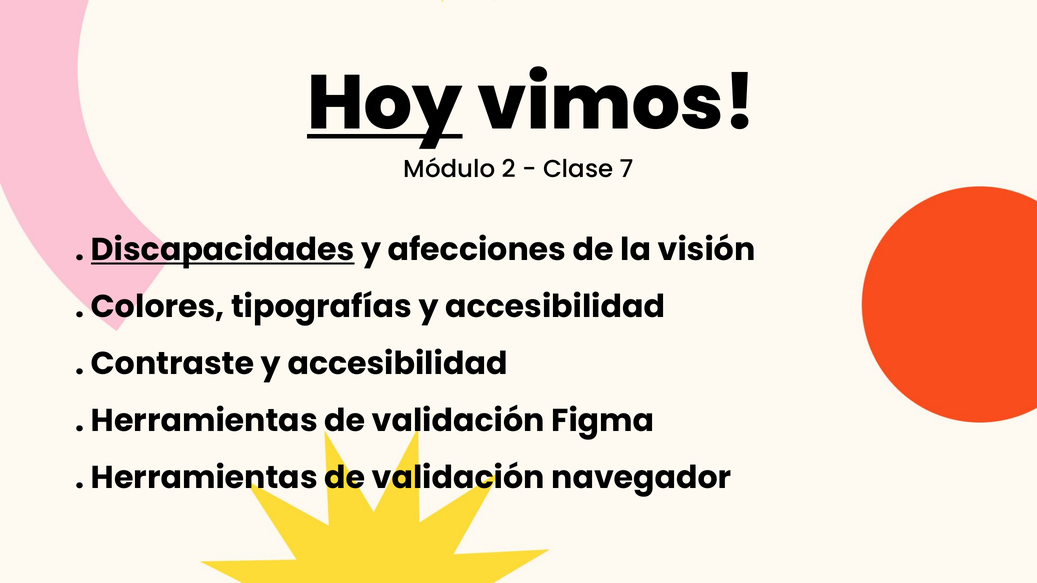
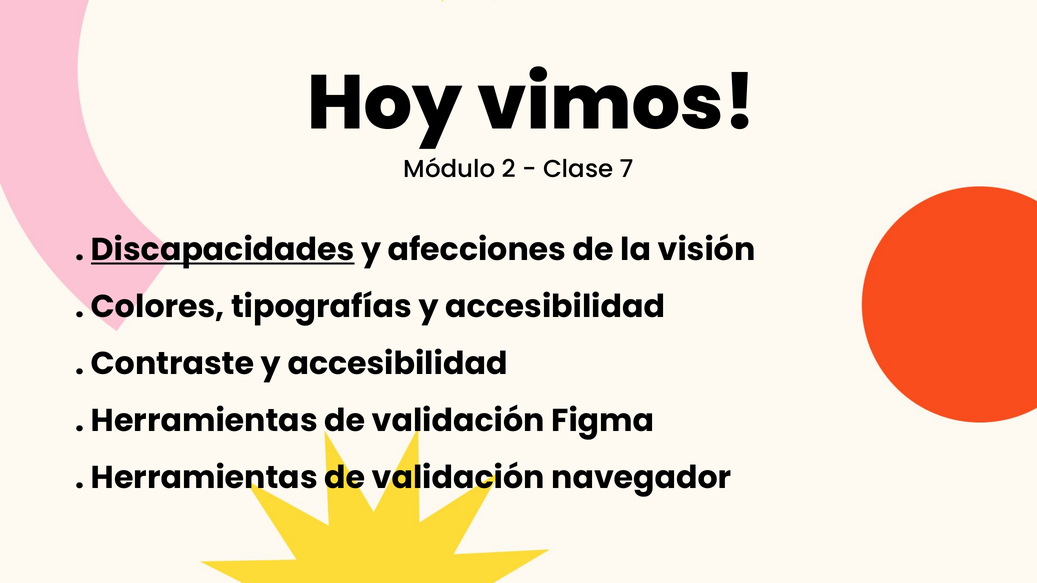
Hoy underline: present -> none (385, 104)
